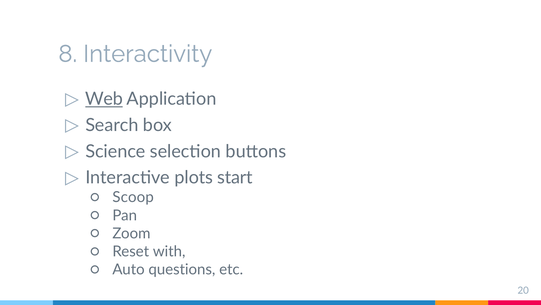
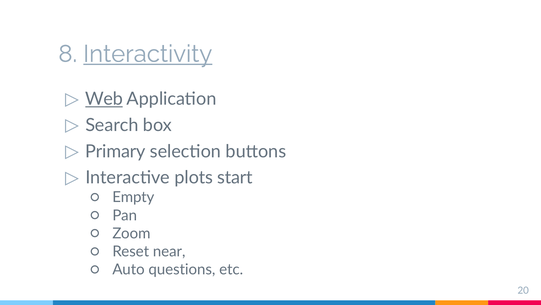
Interactivity underline: none -> present (148, 54)
Science: Science -> Primary (115, 151)
Scoop: Scoop -> Empty (133, 197)
with: with -> near (169, 251)
